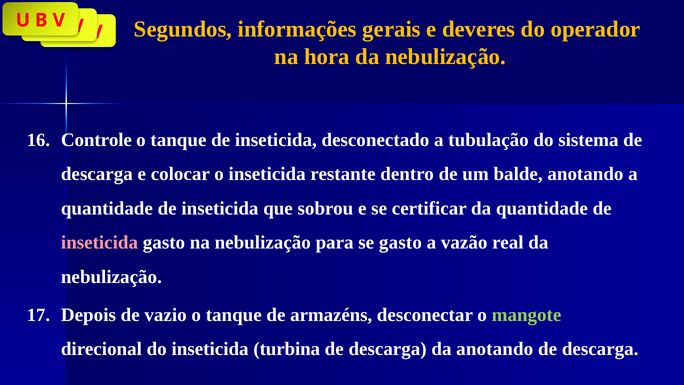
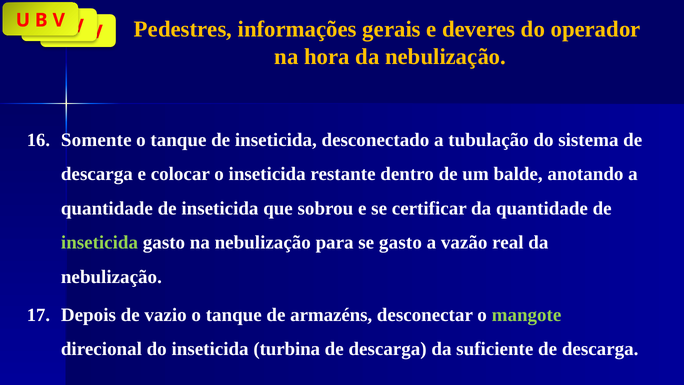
Segundos: Segundos -> Pedestres (183, 29)
Controle: Controle -> Somente (96, 140)
inseticida colour: pink -> light green (100, 242)
da anotando: anotando -> suficiente (495, 349)
